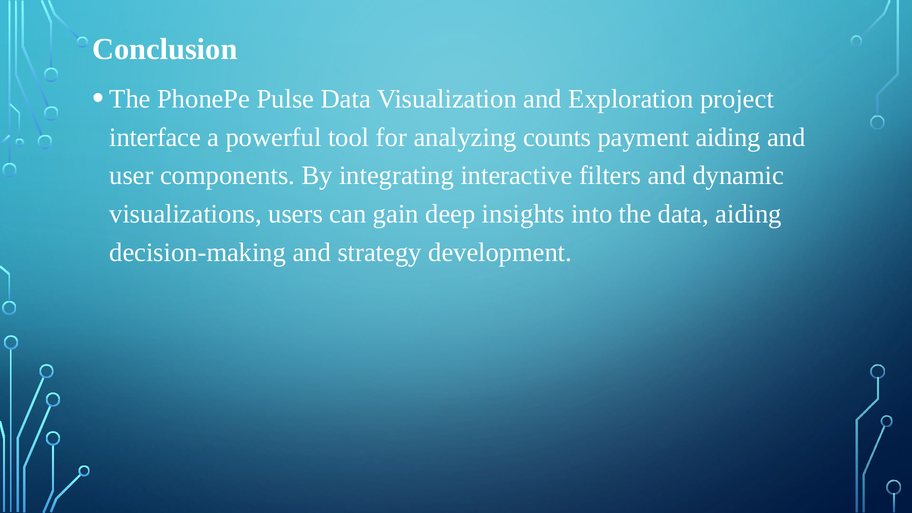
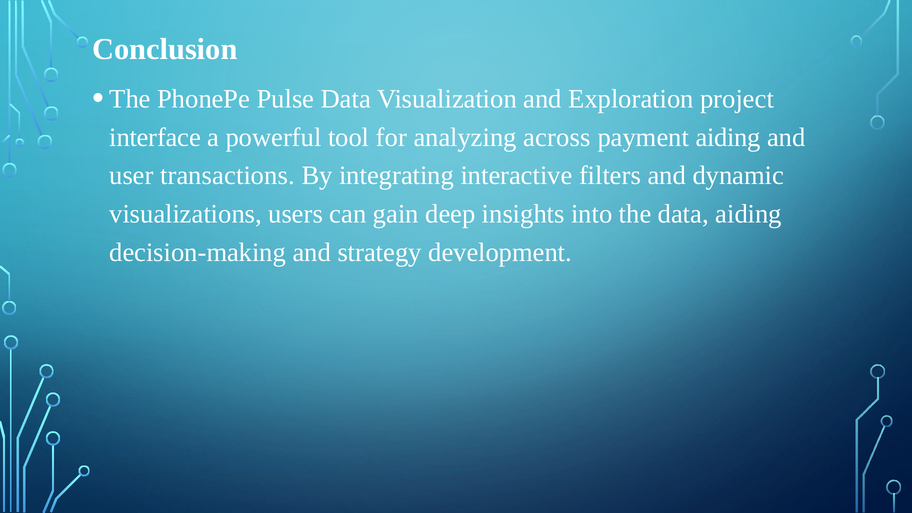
counts: counts -> across (557, 137)
components: components -> transactions (227, 176)
